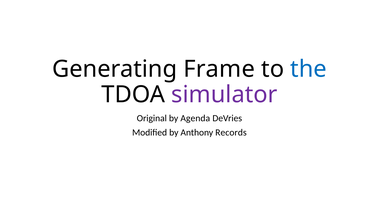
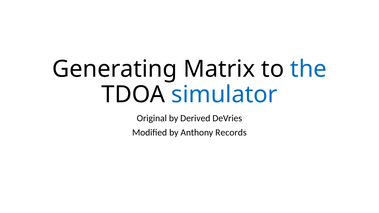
Frame: Frame -> Matrix (219, 69)
simulator colour: purple -> blue (224, 95)
Agenda: Agenda -> Derived (195, 118)
